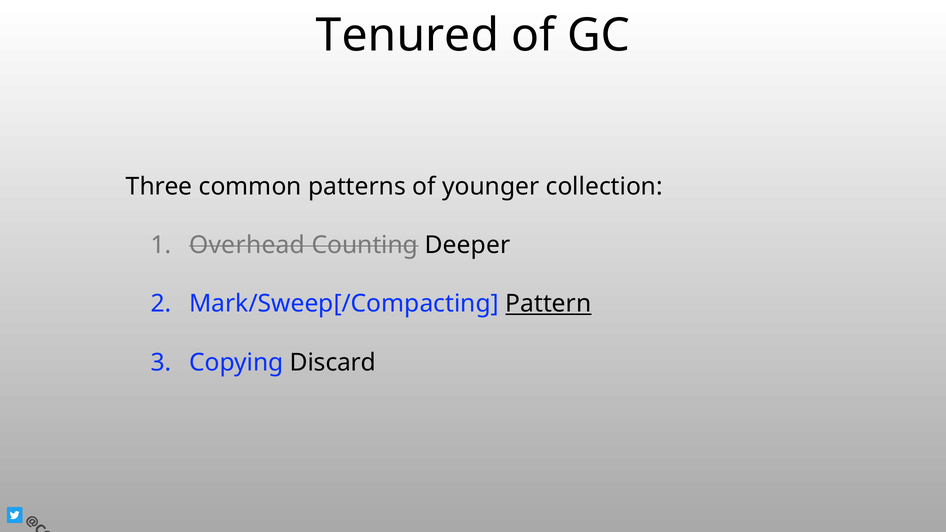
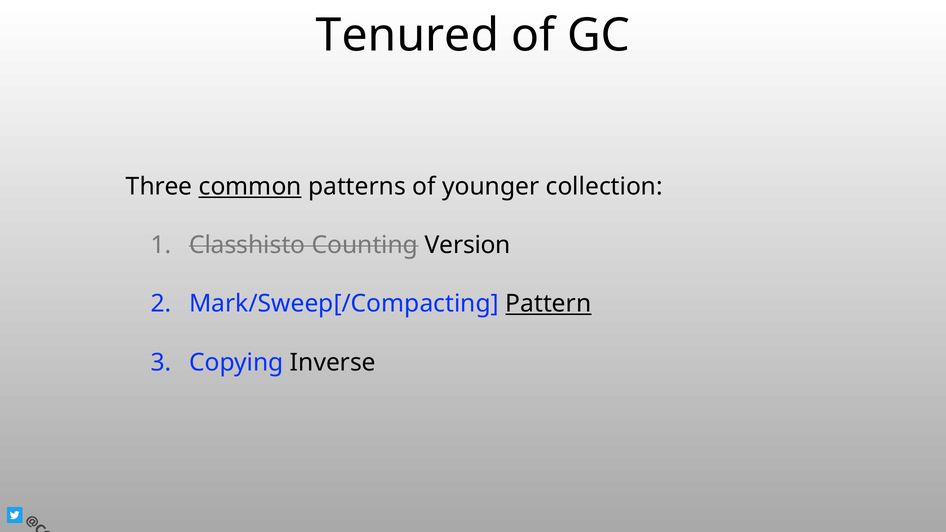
common underline: none -> present (250, 187)
Overhead: Overhead -> Classhisto (247, 245)
Deeper: Deeper -> Version (468, 245)
Discard: Discard -> Inverse (333, 363)
